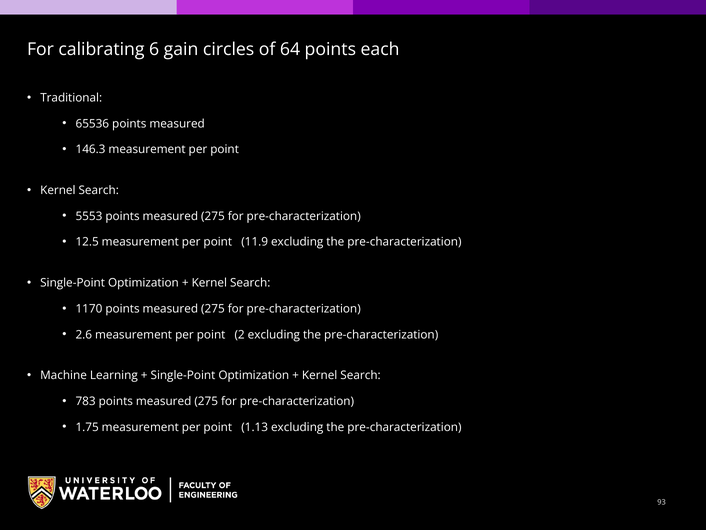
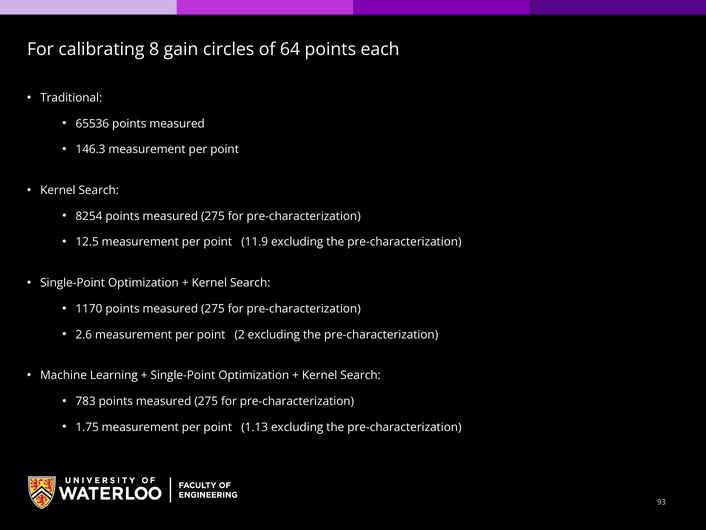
6: 6 -> 8 (154, 49)
5553: 5553 -> 8254 (89, 216)
